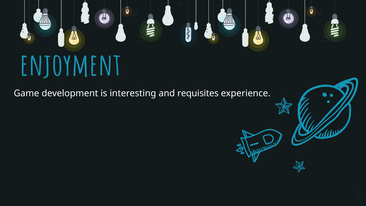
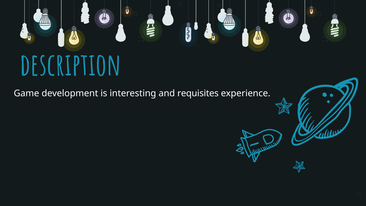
enjoyment: enjoyment -> description (71, 66)
